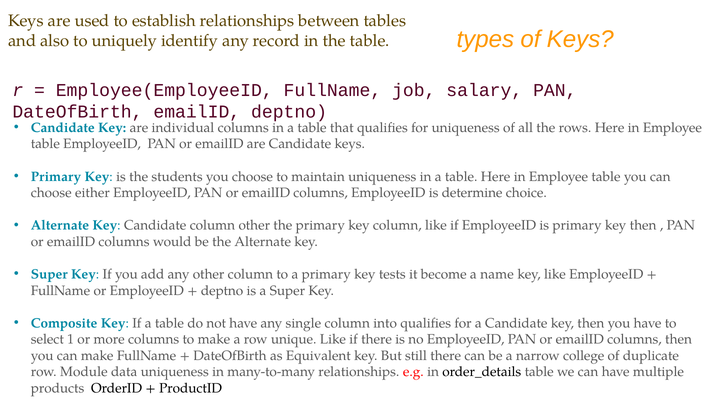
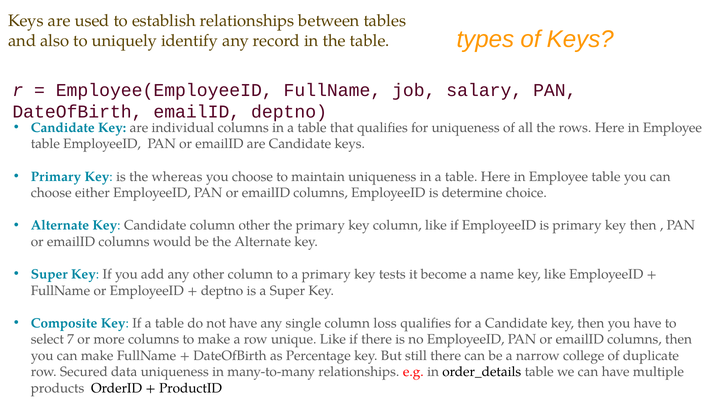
students: students -> whereas (177, 176)
into: into -> loss (385, 323)
1: 1 -> 7 (71, 339)
Equivalent: Equivalent -> Percentage (318, 355)
Module: Module -> Secured (84, 372)
